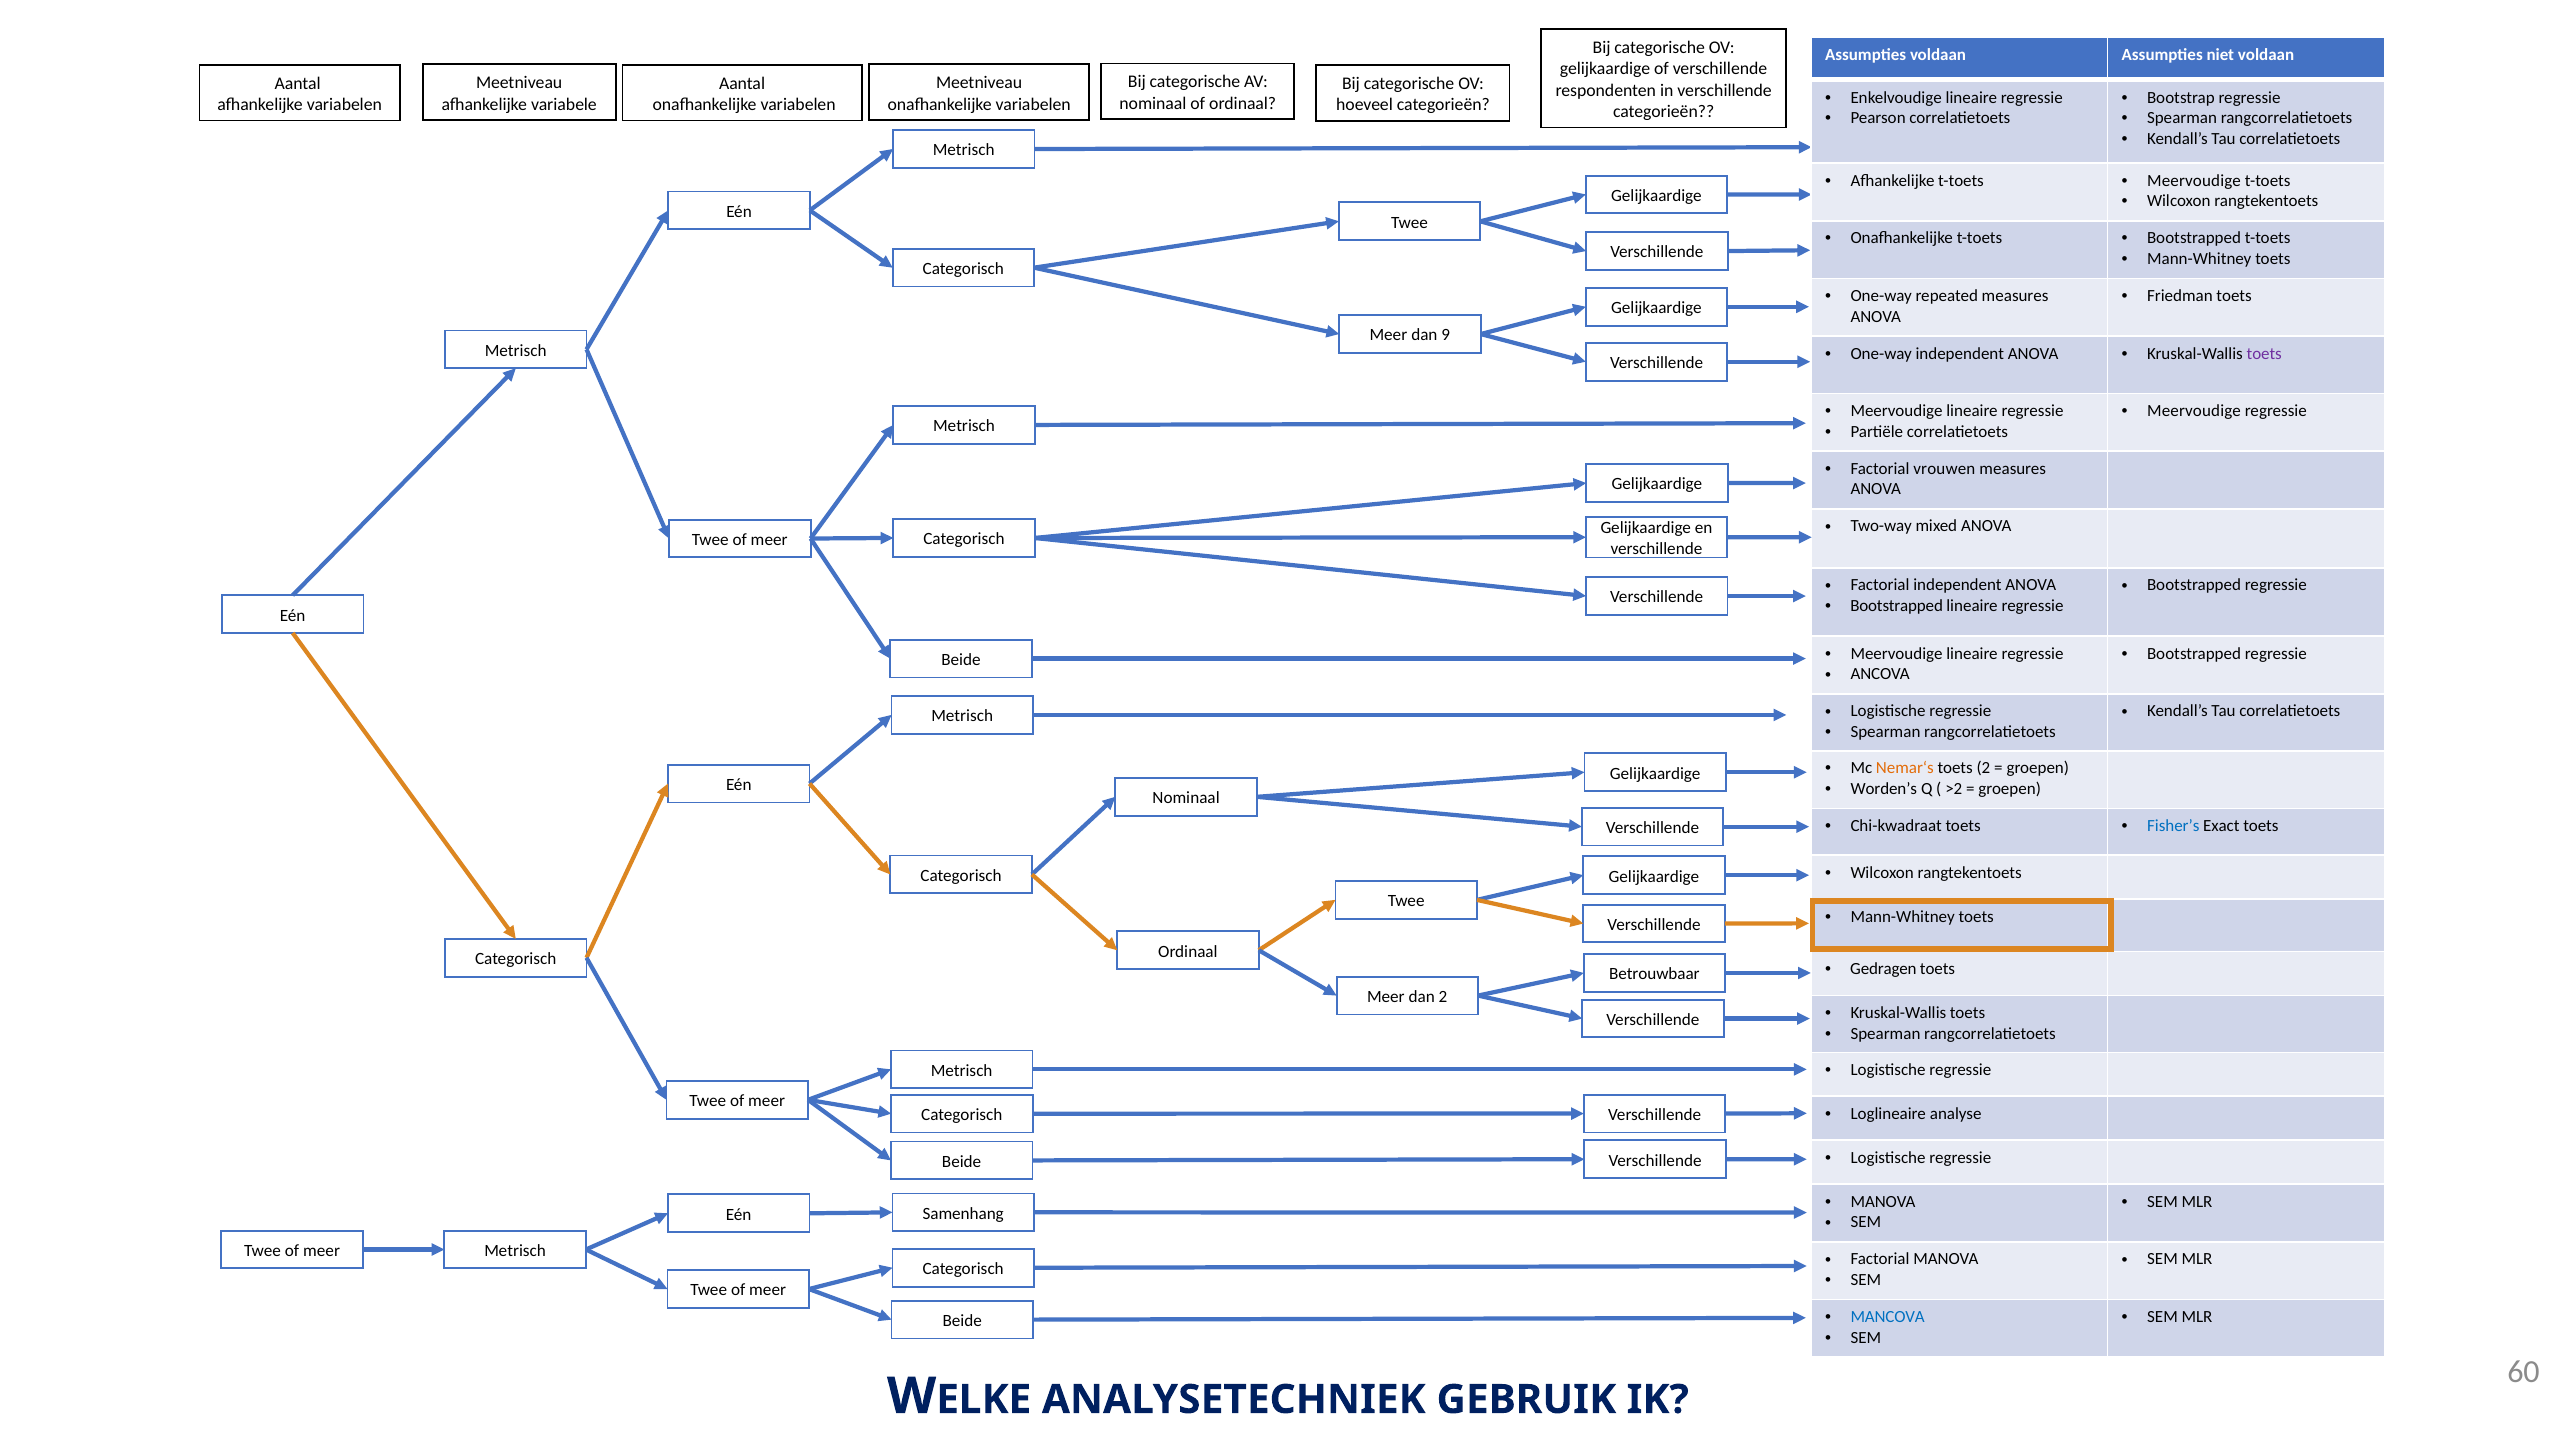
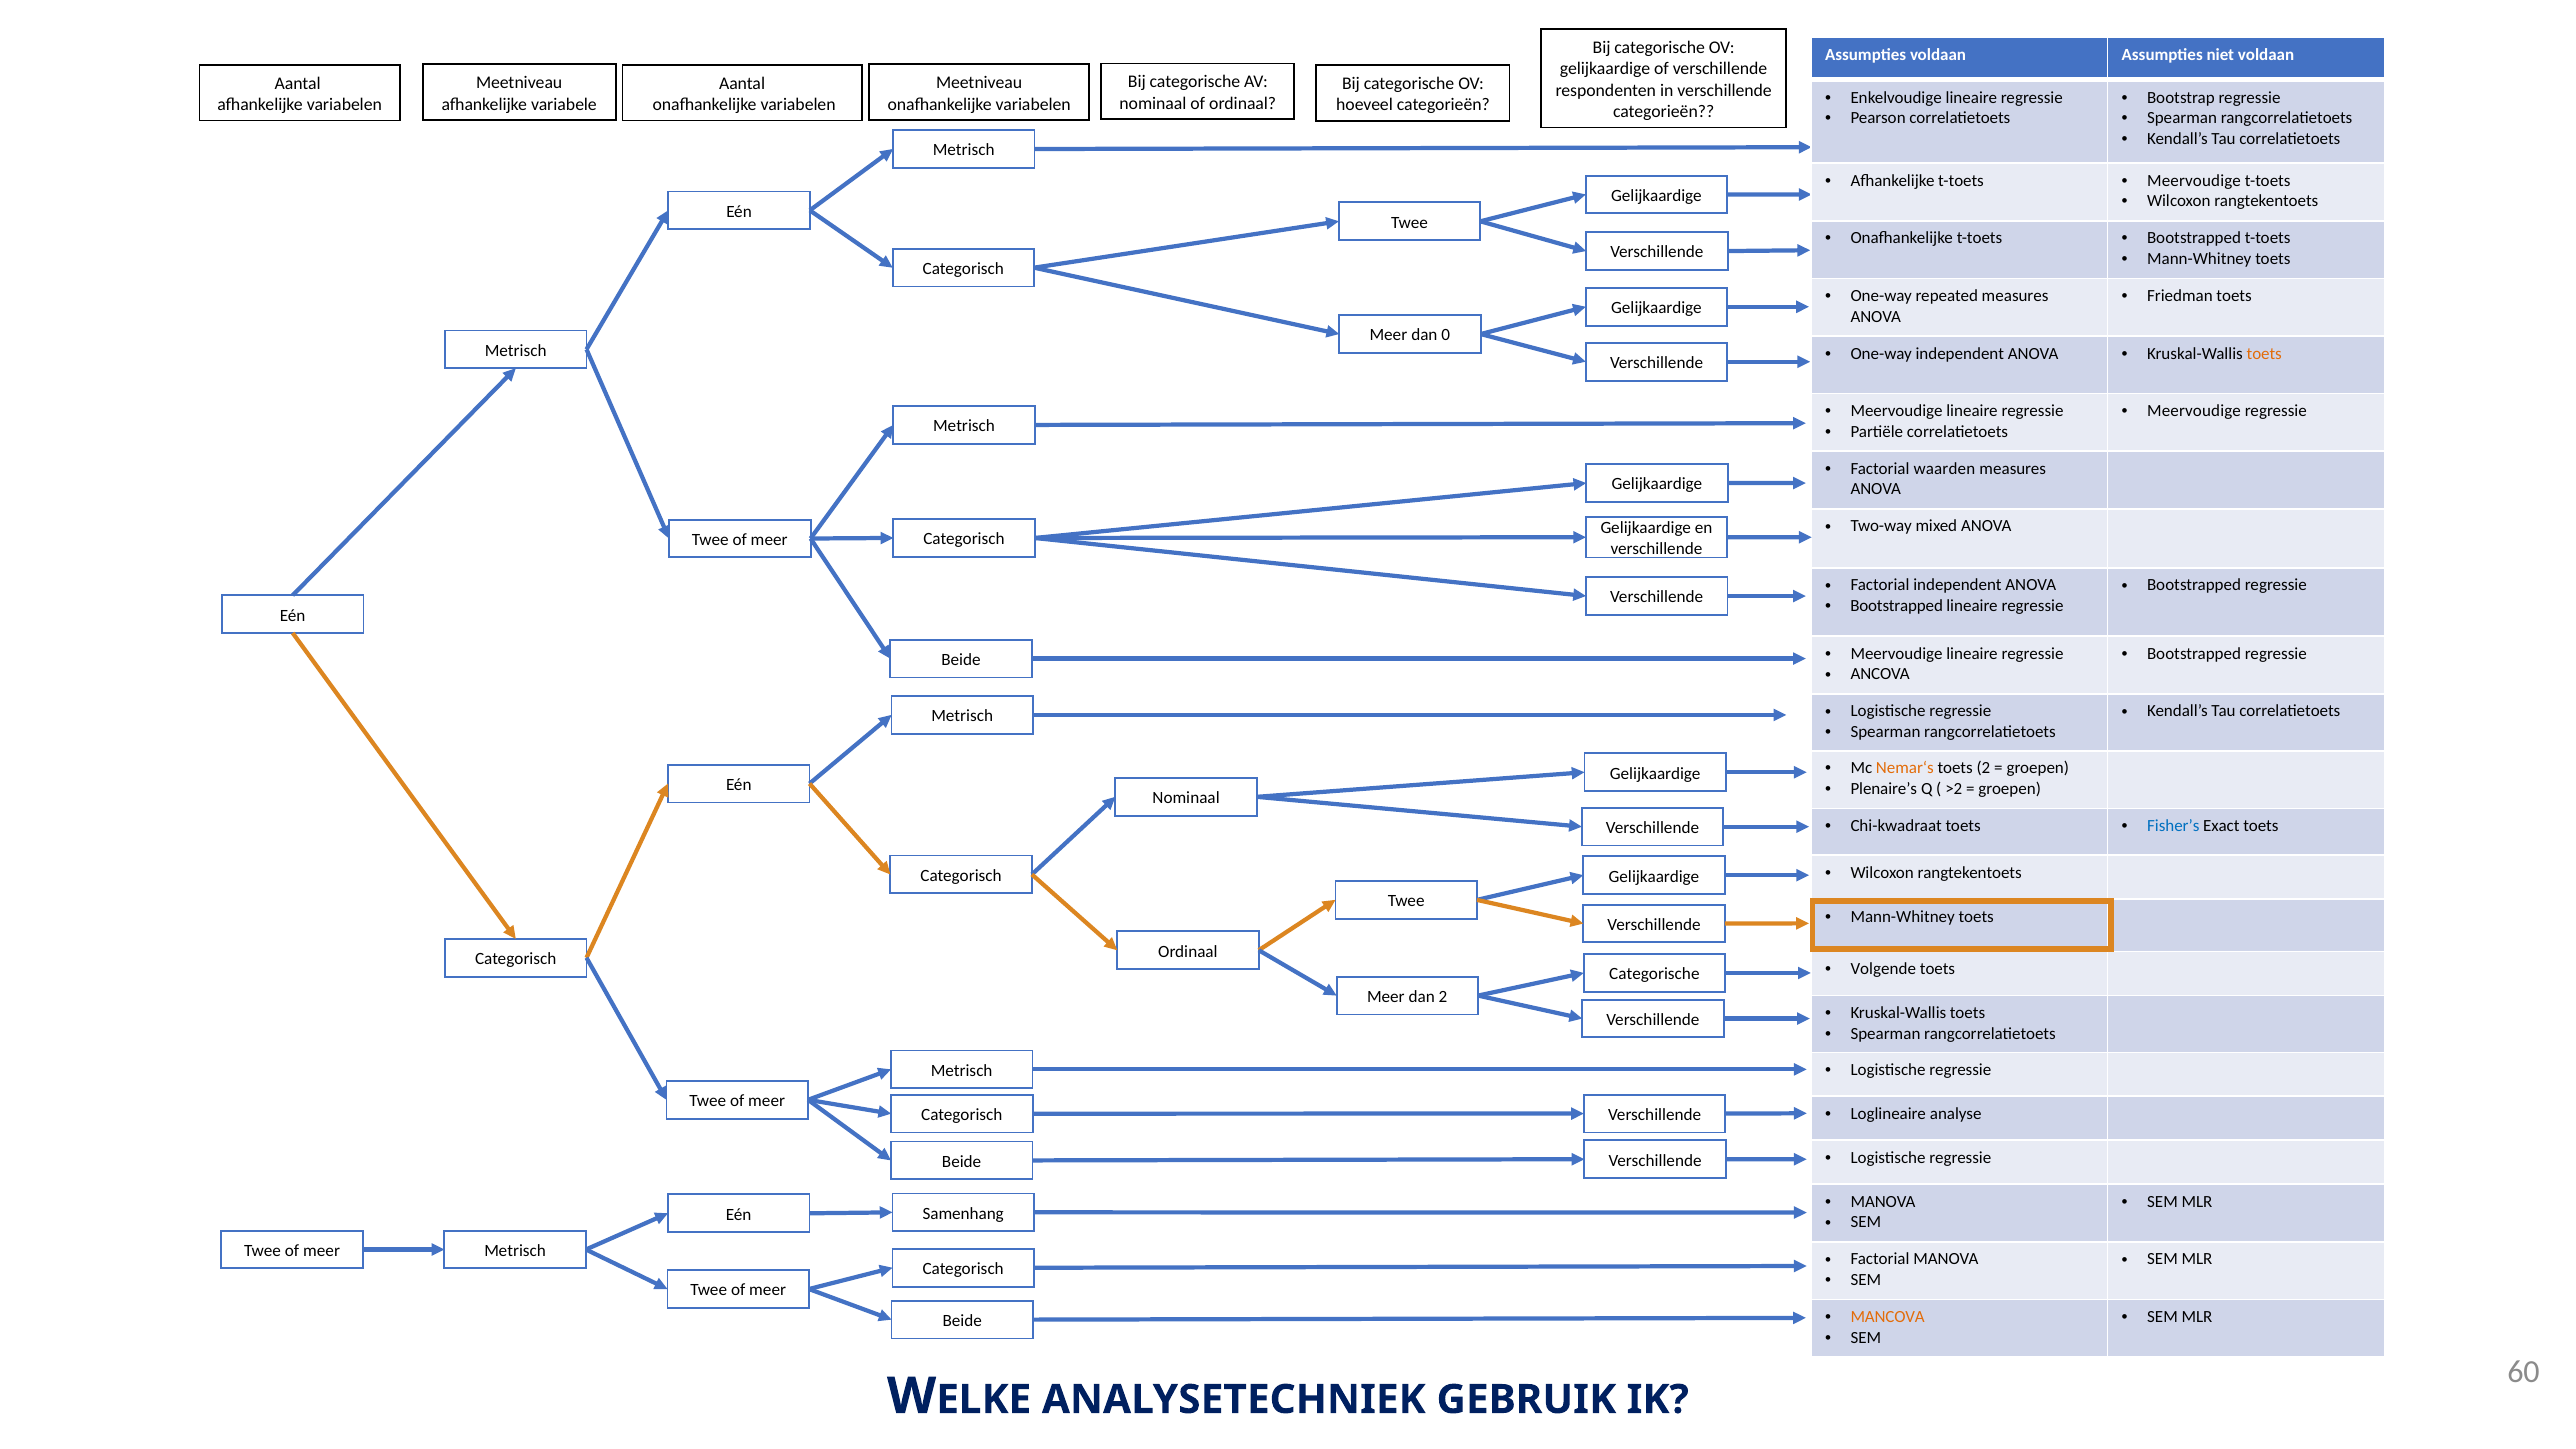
9: 9 -> 0 (1446, 335)
toets colour: purple -> orange (2264, 354)
vrouwen: vrouwen -> waarden (1944, 469)
Worden’s: Worden’s -> Plenaire’s (1884, 789)
Gedragen: Gedragen -> Volgende (1883, 969)
Betrouwbaar: Betrouwbaar -> Categorische (1654, 974)
MANCOVA colour: blue -> orange (1888, 1317)
